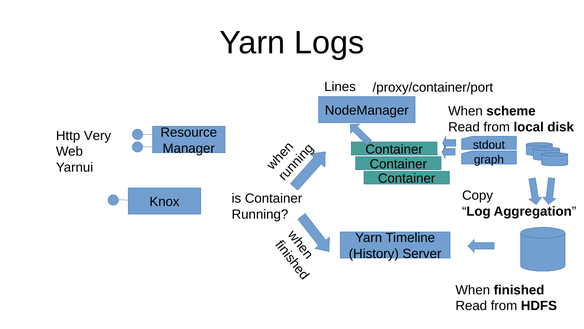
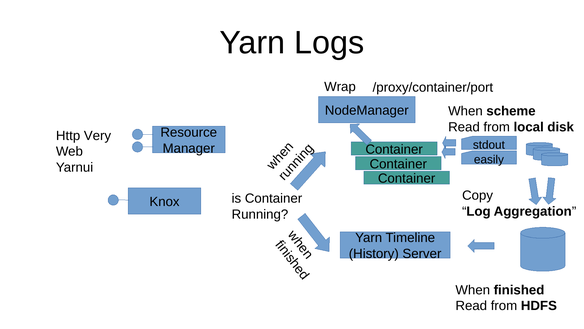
Lines: Lines -> Wrap (340, 87)
graph: graph -> easily (489, 159)
